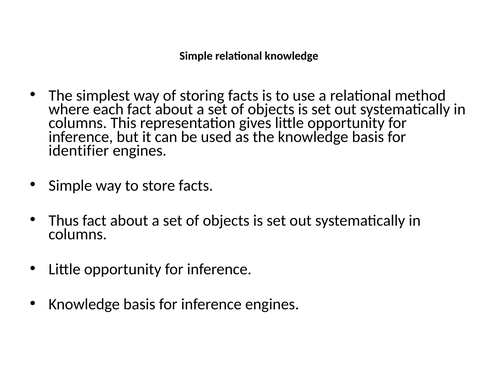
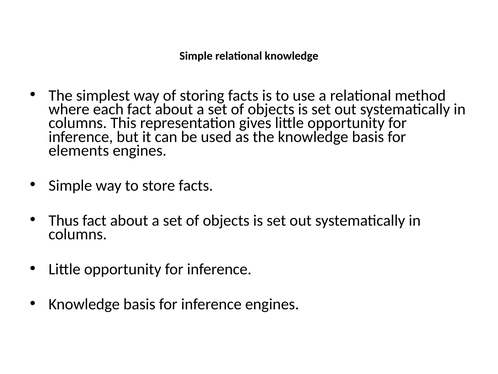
identifier: identifier -> elements (79, 150)
